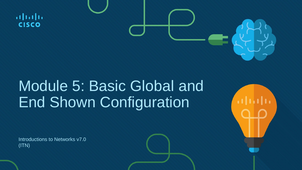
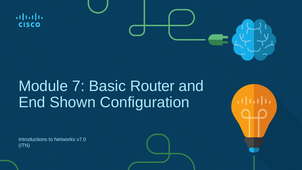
5: 5 -> 7 (78, 86)
Global: Global -> Router (152, 86)
